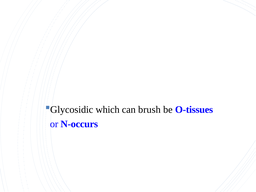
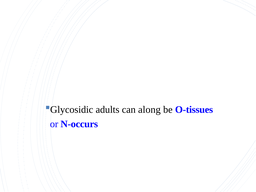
which: which -> adults (108, 110)
brush: brush -> along (149, 110)
